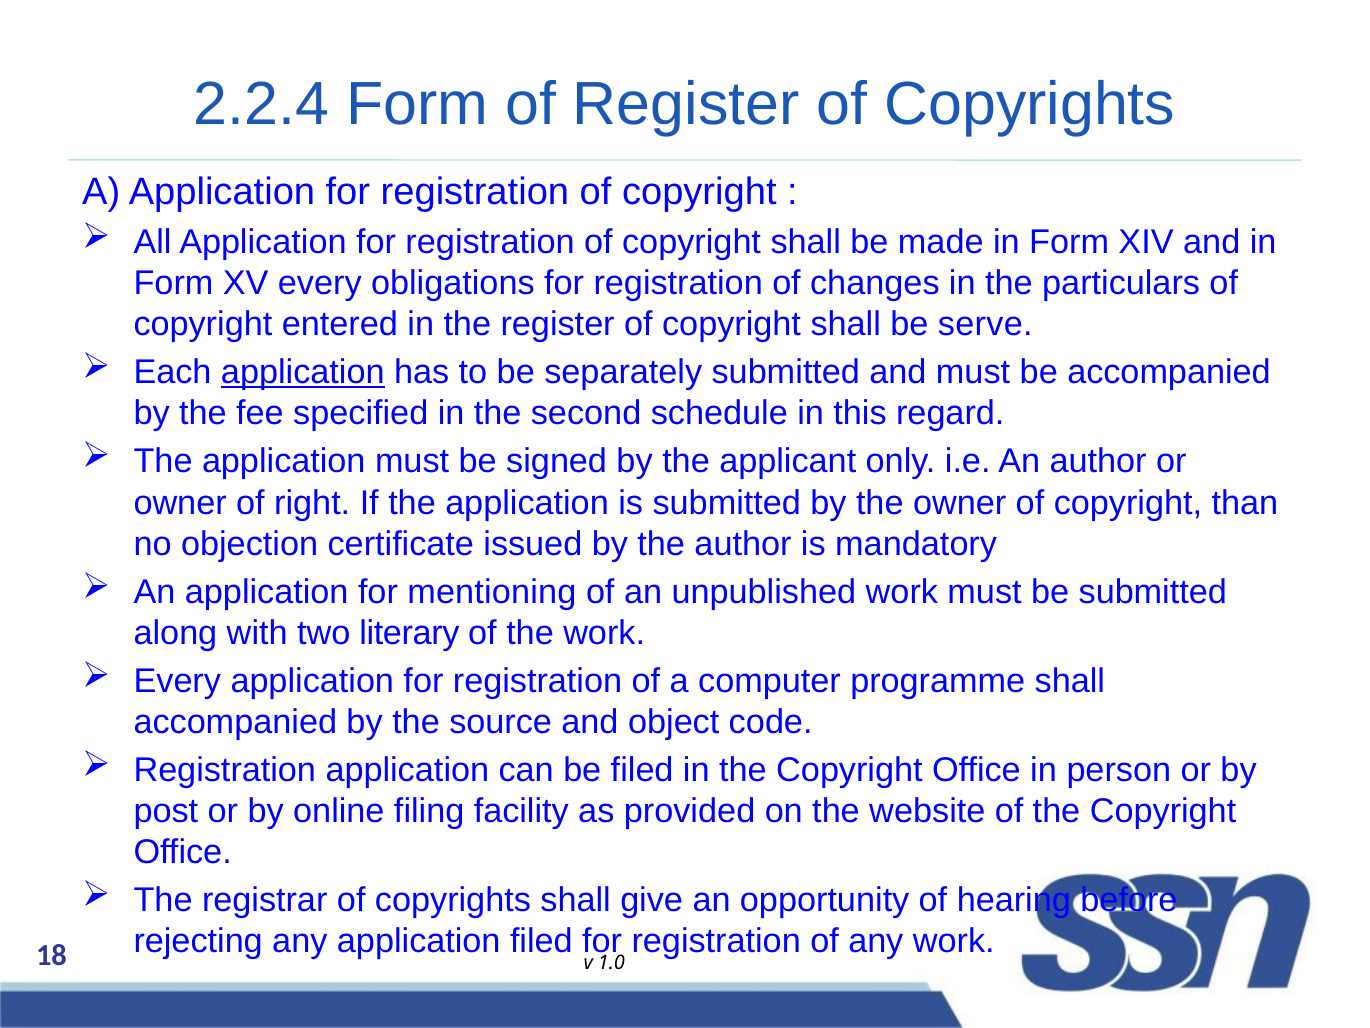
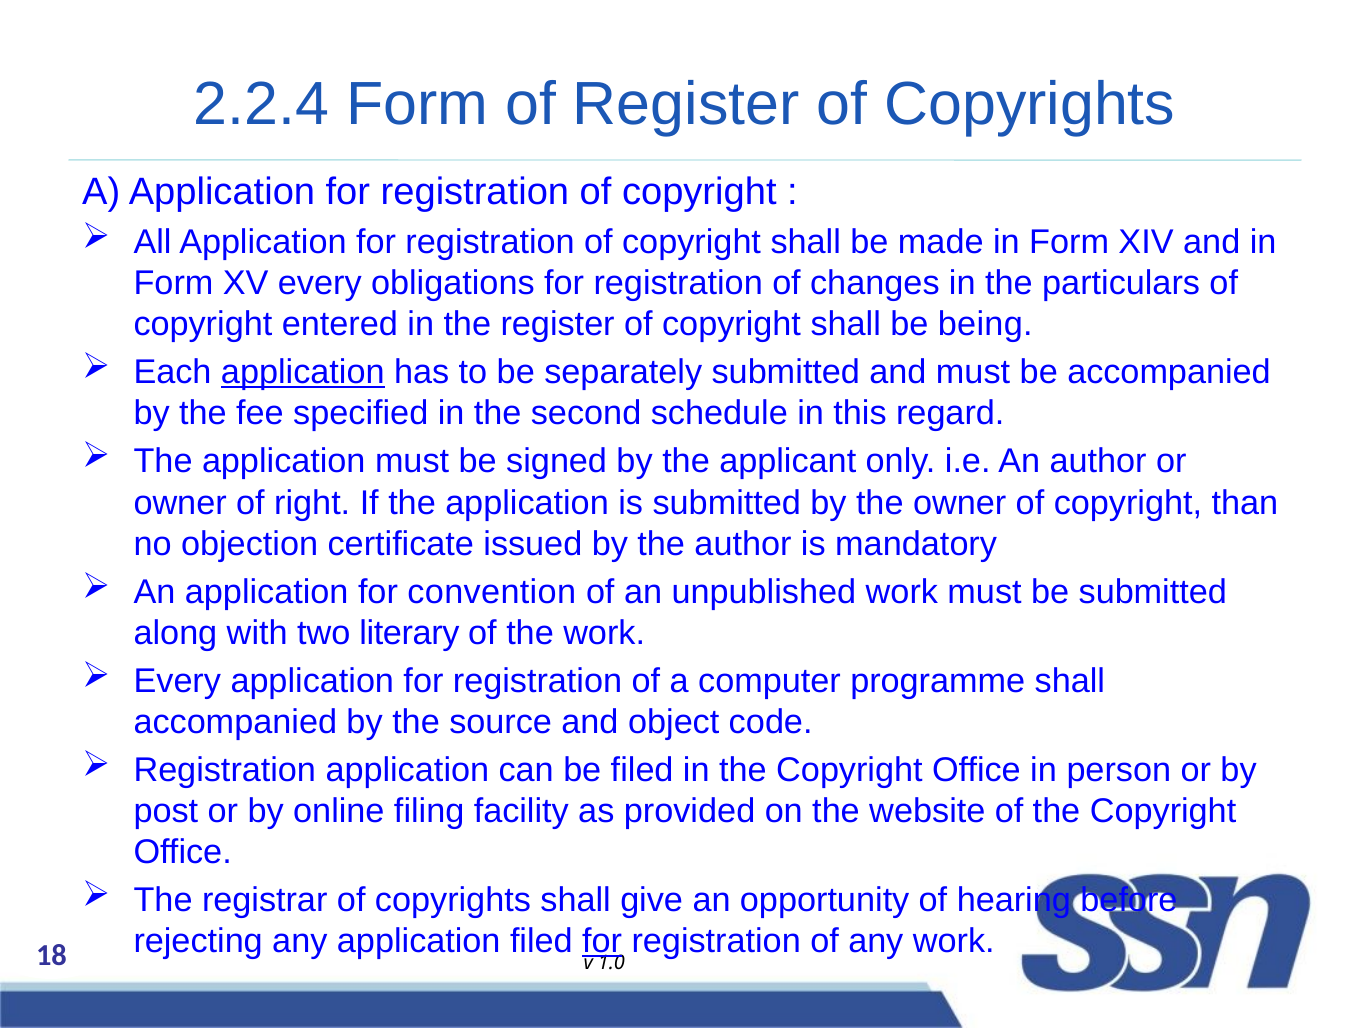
serve: serve -> being (985, 324)
mentioning: mentioning -> convention (492, 591)
for underline: none -> present (602, 941)
